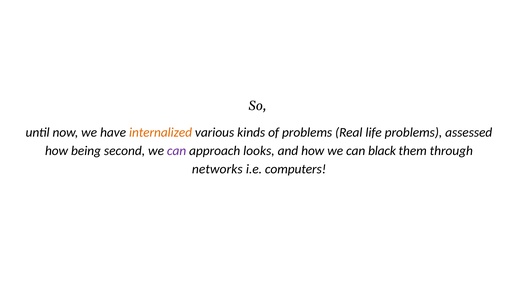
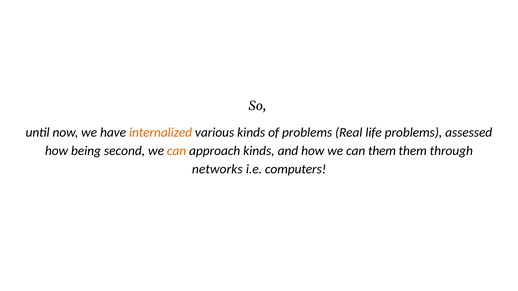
can colour: purple -> orange (177, 151)
approach looks: looks -> kinds (259, 151)
can black: black -> them (382, 151)
